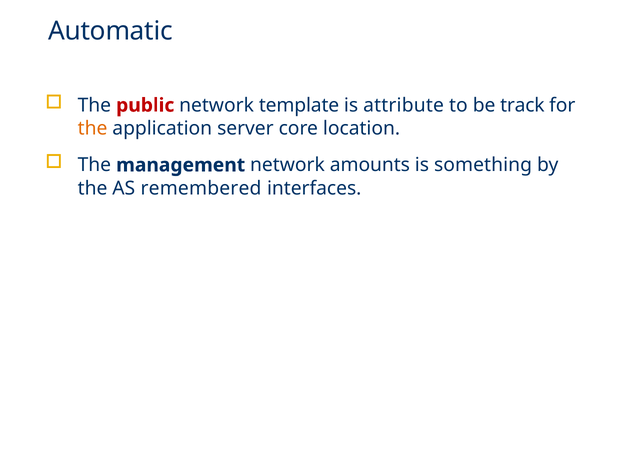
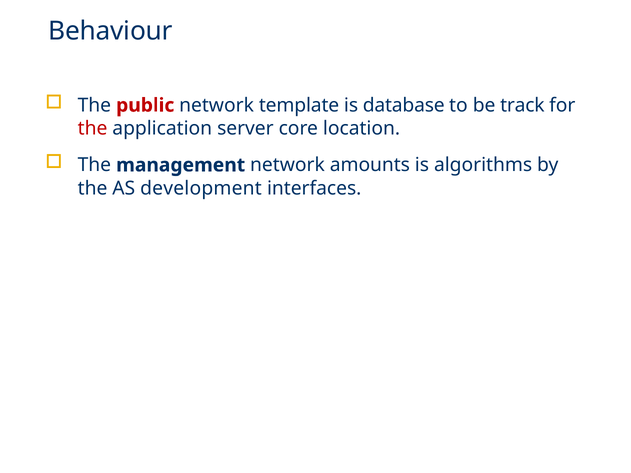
Automatic: Automatic -> Behaviour (110, 31)
attribute: attribute -> database (404, 105)
the colour: orange -> red (93, 129)
something: something -> algorithms (483, 165)
remembered: remembered -> development (201, 188)
